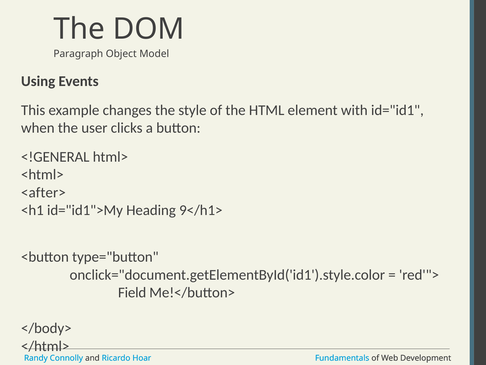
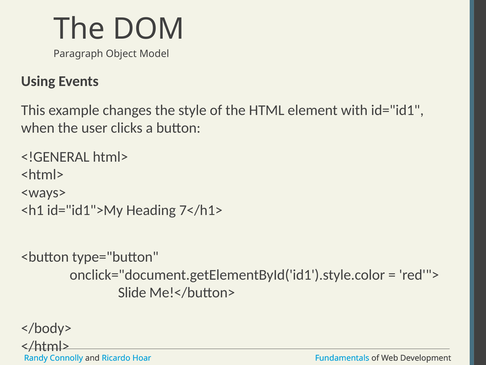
<after>: <after> -> <ways> (43, 192)
9</h1>: 9</h1> -> 7</h1> (201, 210)
Field: Field -> Slide (132, 292)
